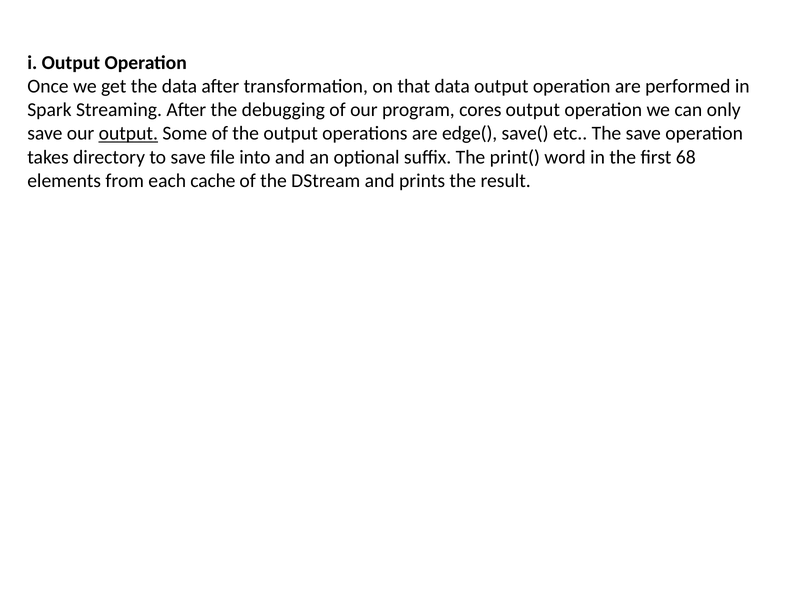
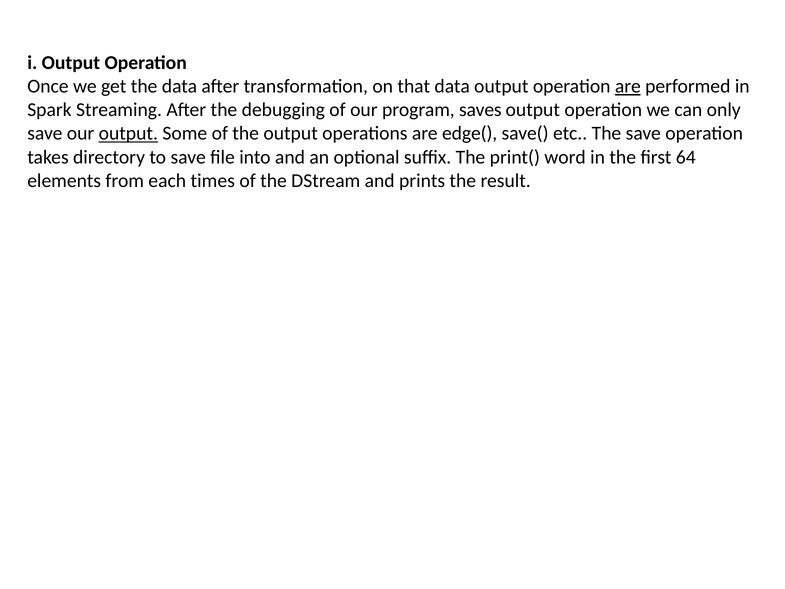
are underline: none -> present (628, 86)
cores: cores -> saves (480, 110)
68: 68 -> 64 (686, 157)
cache: cache -> times (213, 181)
